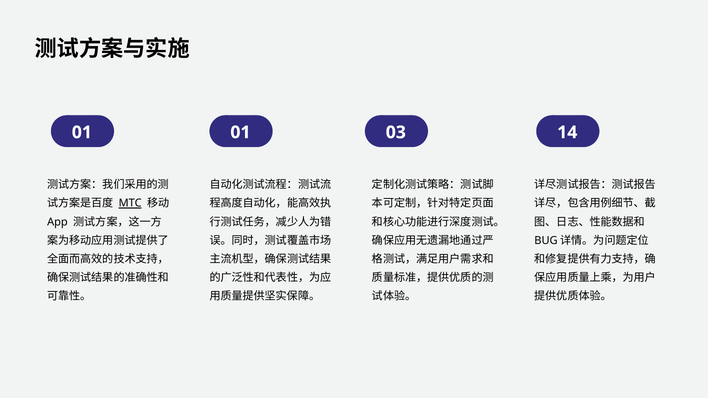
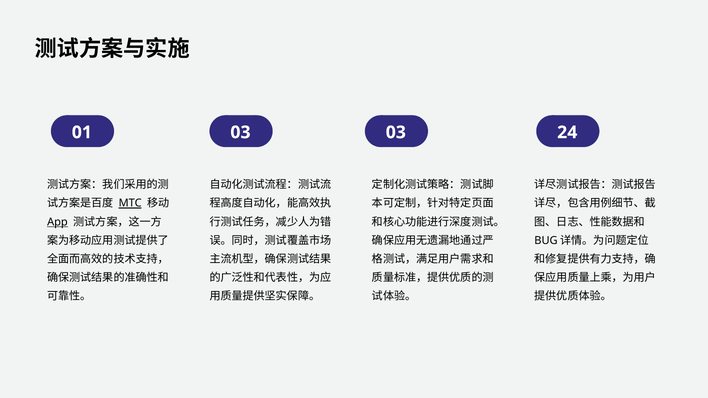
01 01: 01 -> 03 (240, 132)
14: 14 -> 24 (567, 132)
App underline: none -> present (57, 222)
